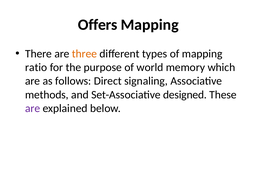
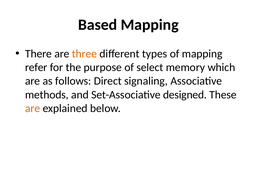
Offers: Offers -> Based (98, 25)
ratio: ratio -> refer (36, 68)
world: world -> select (150, 68)
are colour: purple -> orange (33, 109)
